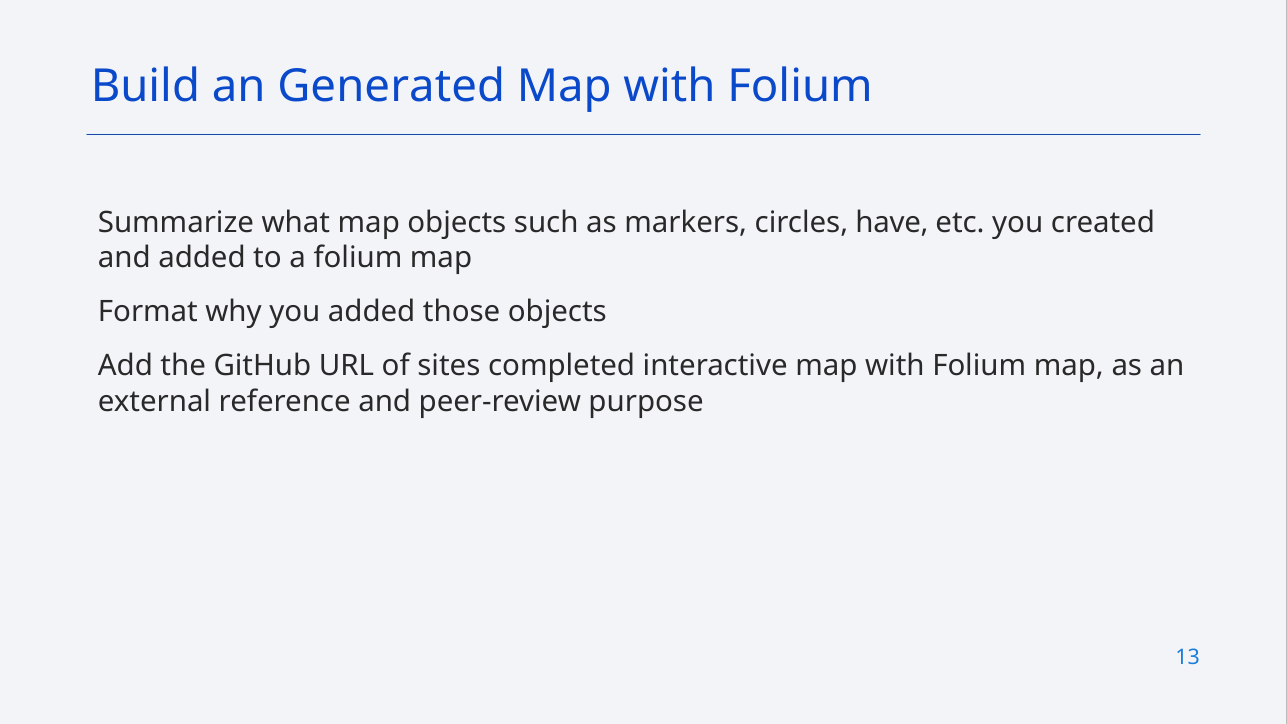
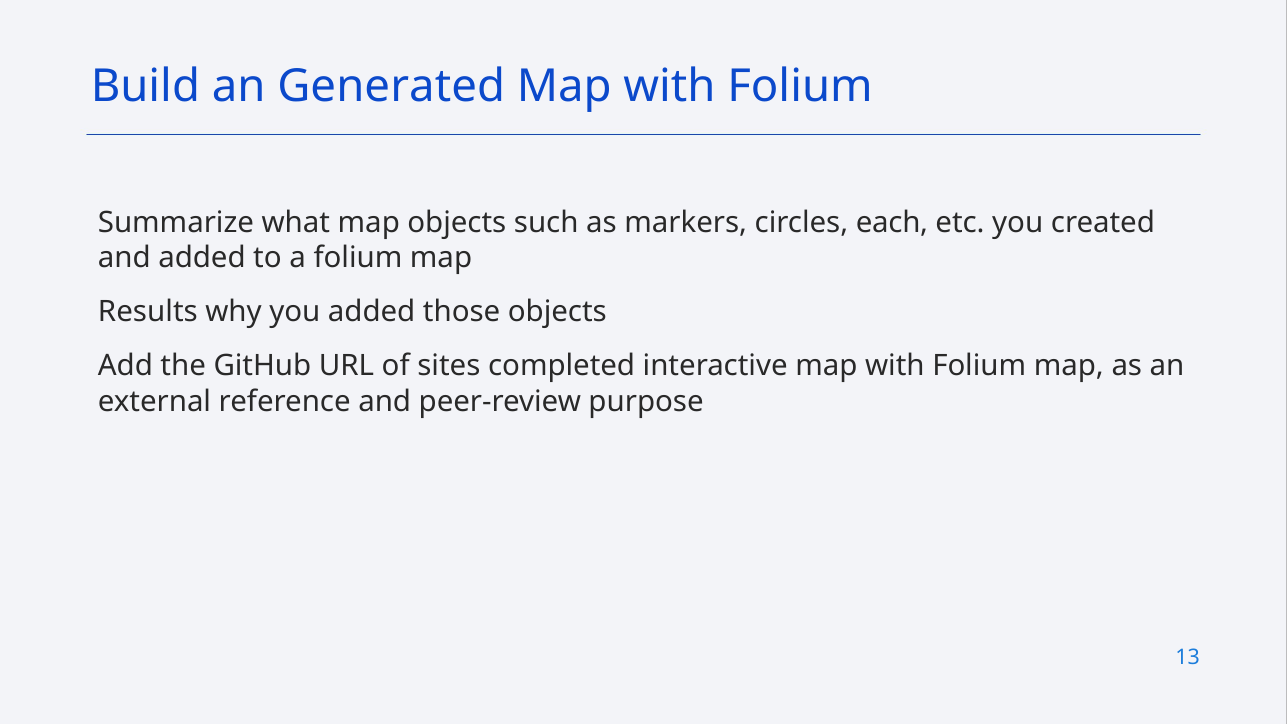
have: have -> each (892, 222)
Format: Format -> Results (148, 312)
